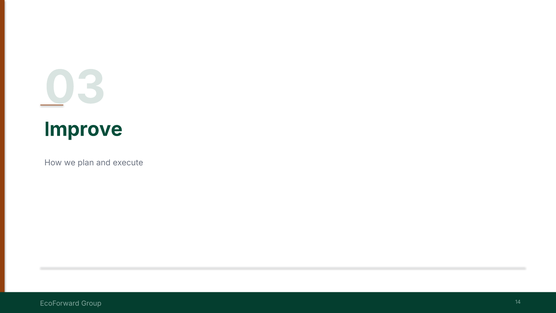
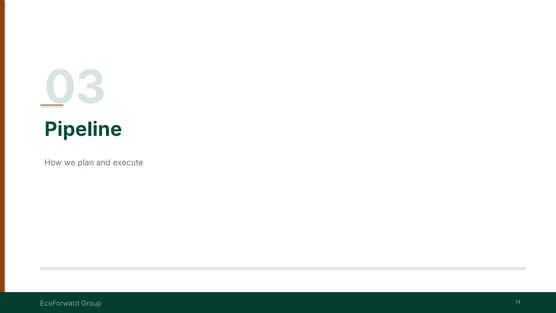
Improve: Improve -> Pipeline (83, 129)
